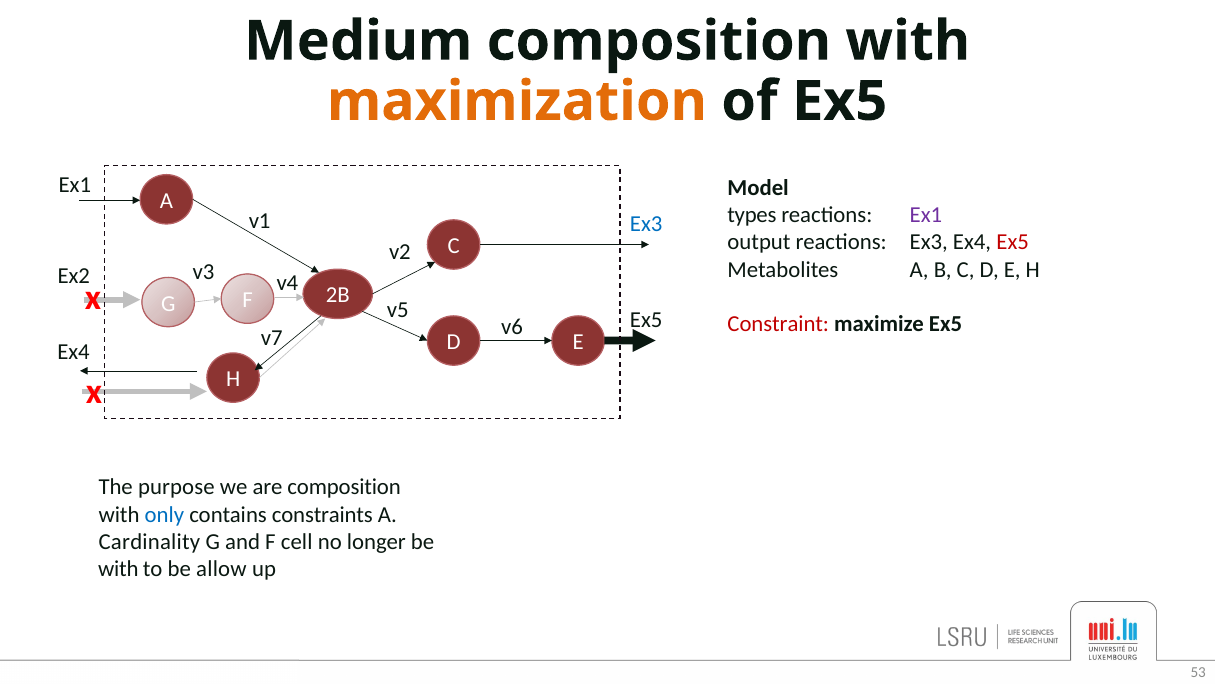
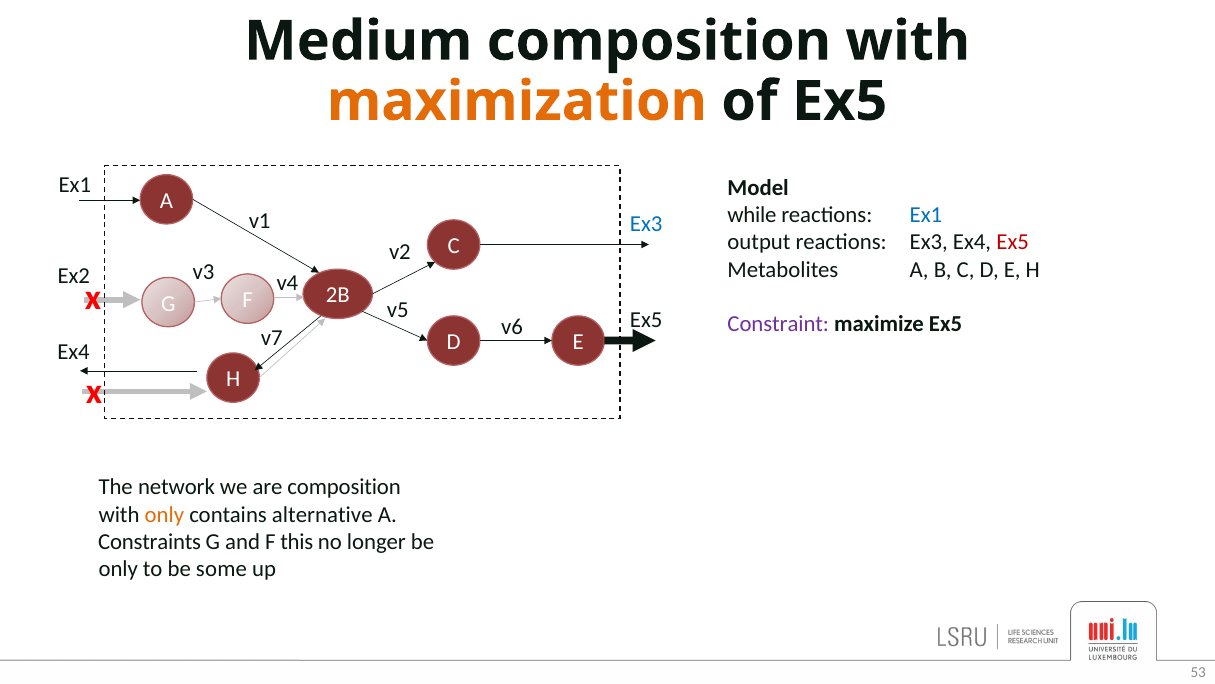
types: types -> while (752, 215)
Ex1 colour: purple -> blue (926, 215)
Constraint colour: red -> purple (778, 324)
purpose: purpose -> network (176, 487)
only colour: blue -> orange (164, 514)
constraints: constraints -> alternative (322, 514)
Cardinality: Cardinality -> Constraints (150, 542)
cell: cell -> this (297, 542)
with: with -> only (118, 569)
allow: allow -> some (221, 569)
